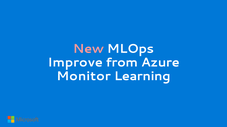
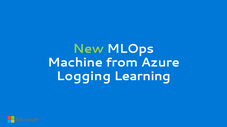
New colour: pink -> light green (88, 49)
Improve: Improve -> Machine (75, 63)
Monitor: Monitor -> Logging (84, 77)
